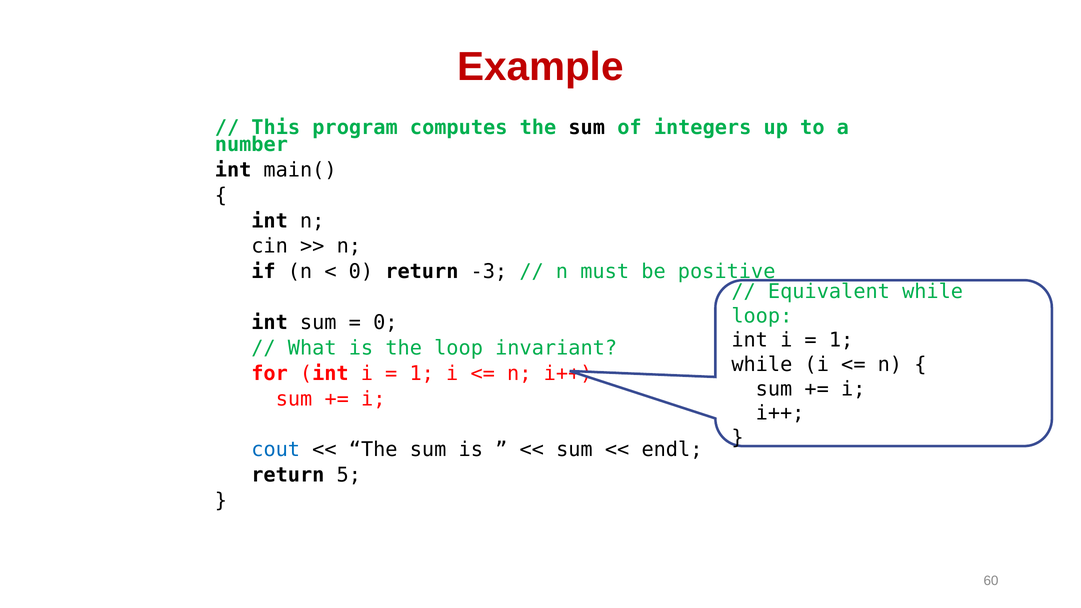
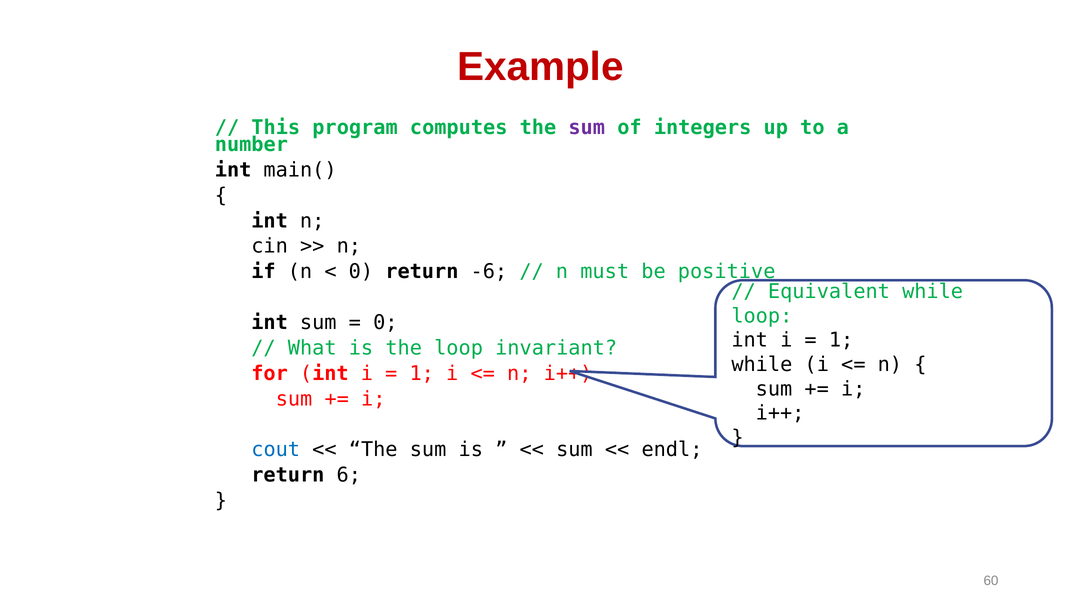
sum colour: black -> purple (587, 128)
-3: -3 -> -6 (489, 272)
5: 5 -> 6 (349, 475)
